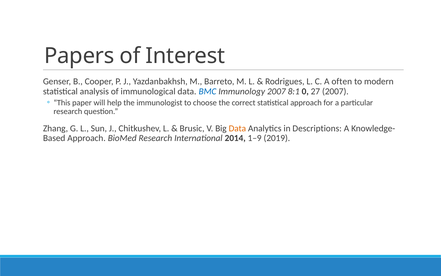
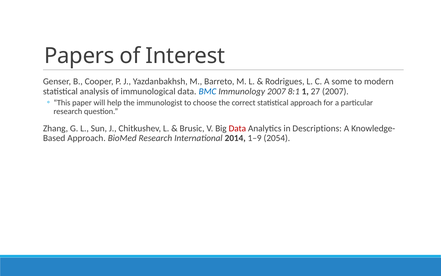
often: often -> some (342, 81)
0: 0 -> 1 (305, 91)
Data colour: orange -> red (237, 128)
2019: 2019 -> 2054 (277, 138)
